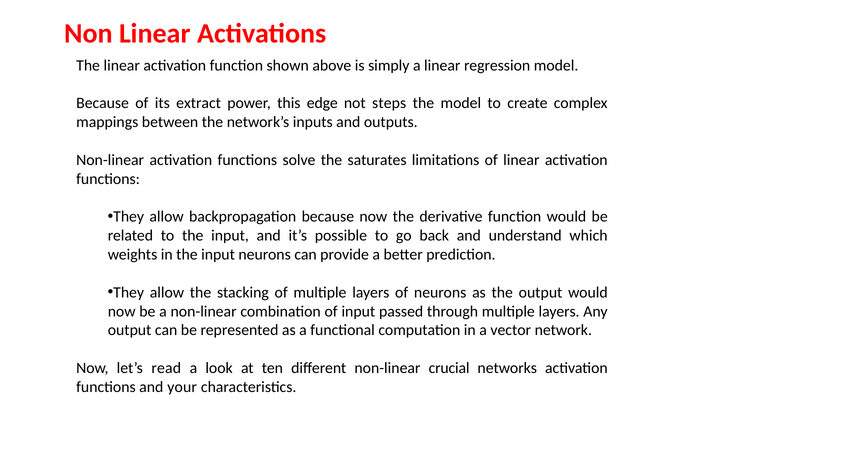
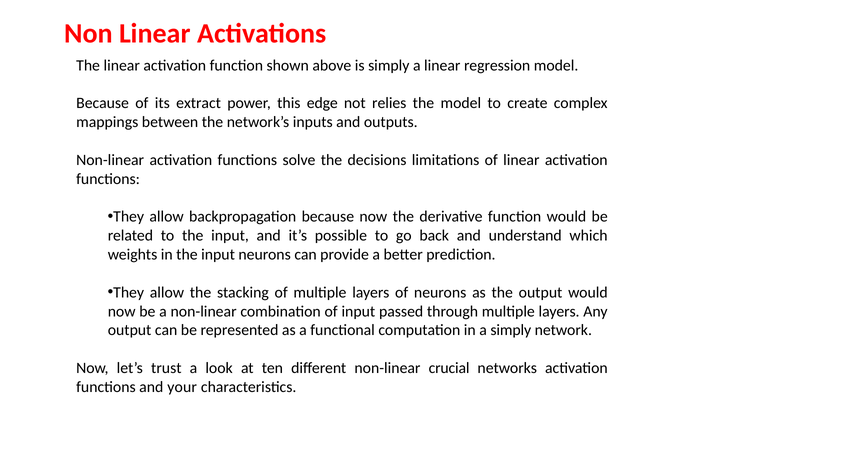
steps: steps -> relies (389, 103)
saturates: saturates -> decisions (377, 160)
a vector: vector -> simply (511, 330)
read: read -> trust (166, 368)
